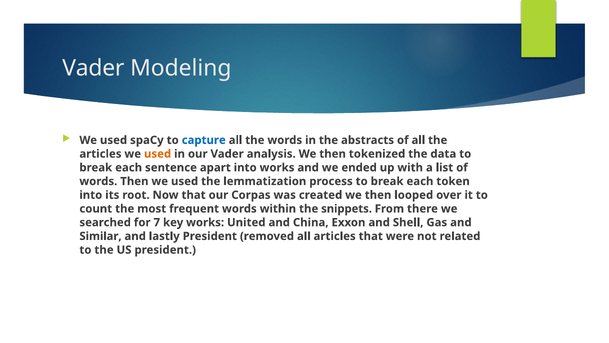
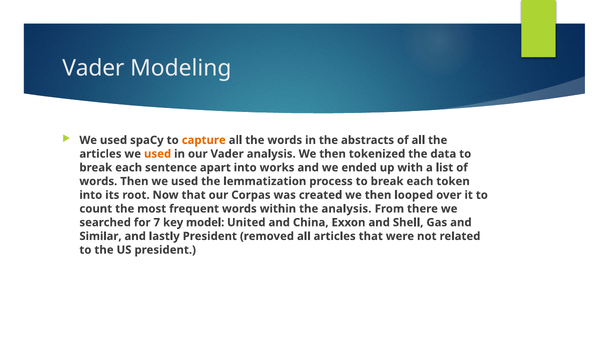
capture colour: blue -> orange (204, 140)
the snippets: snippets -> analysis (346, 208)
key works: works -> model (205, 222)
